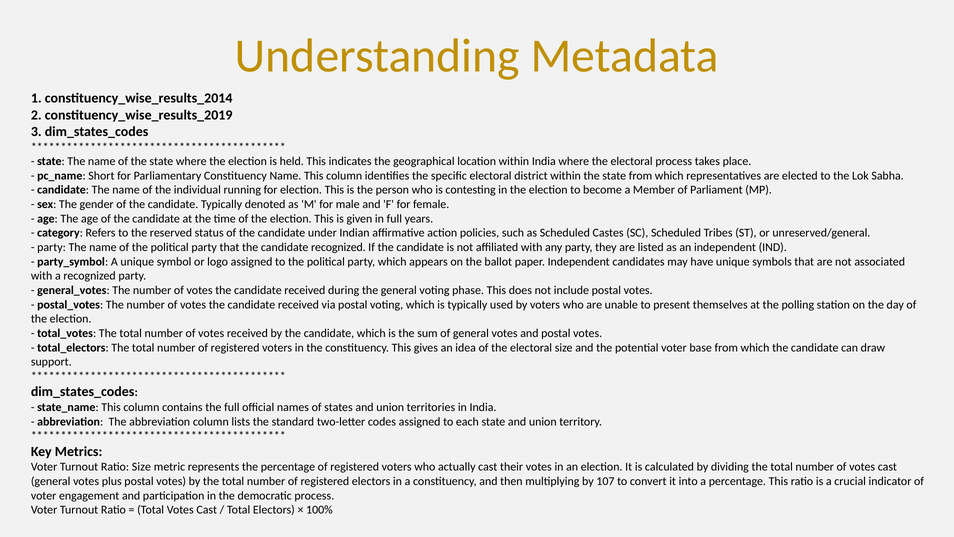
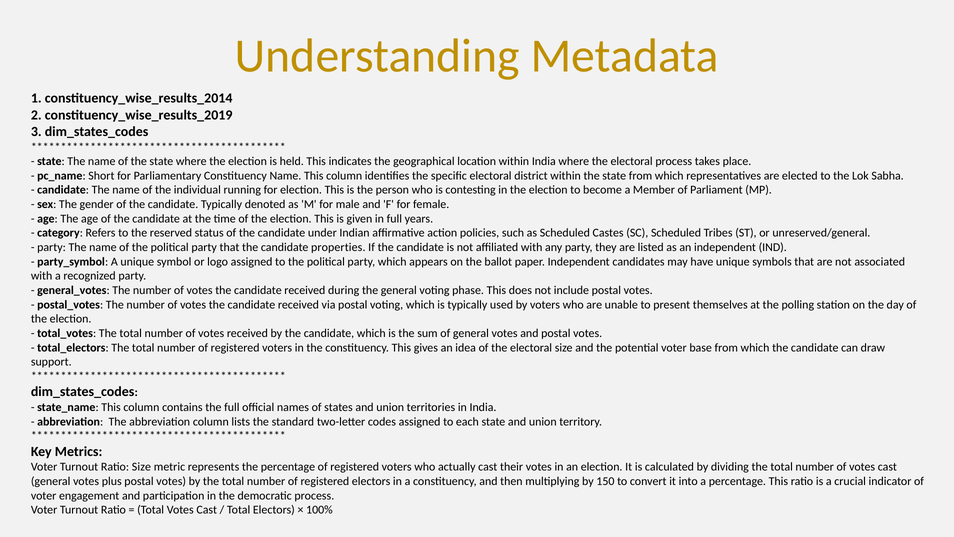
candidate recognized: recognized -> properties (338, 247)
107: 107 -> 150 (605, 481)
